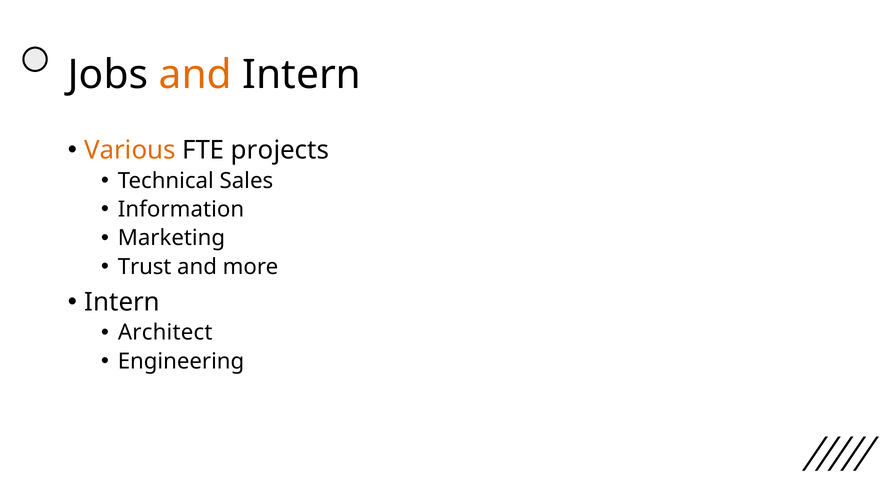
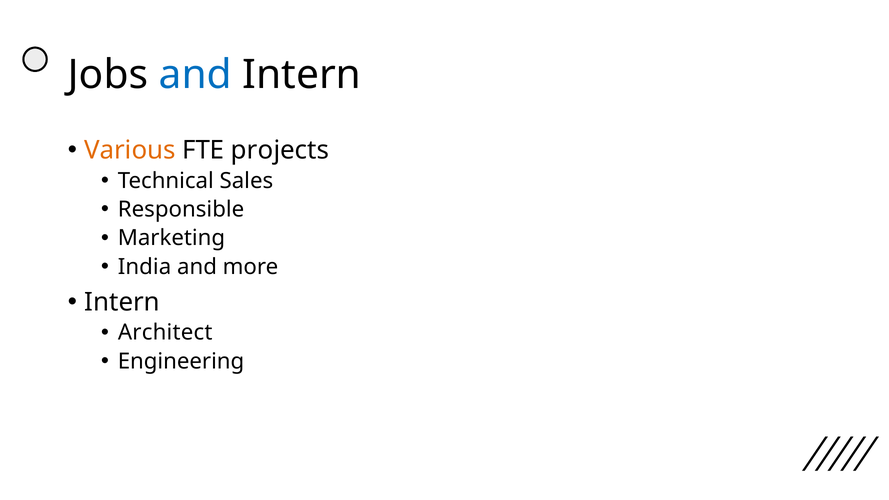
and colour: orange -> blue (195, 75)
Information: Information -> Responsible (181, 210)
Trust: Trust -> India (145, 267)
